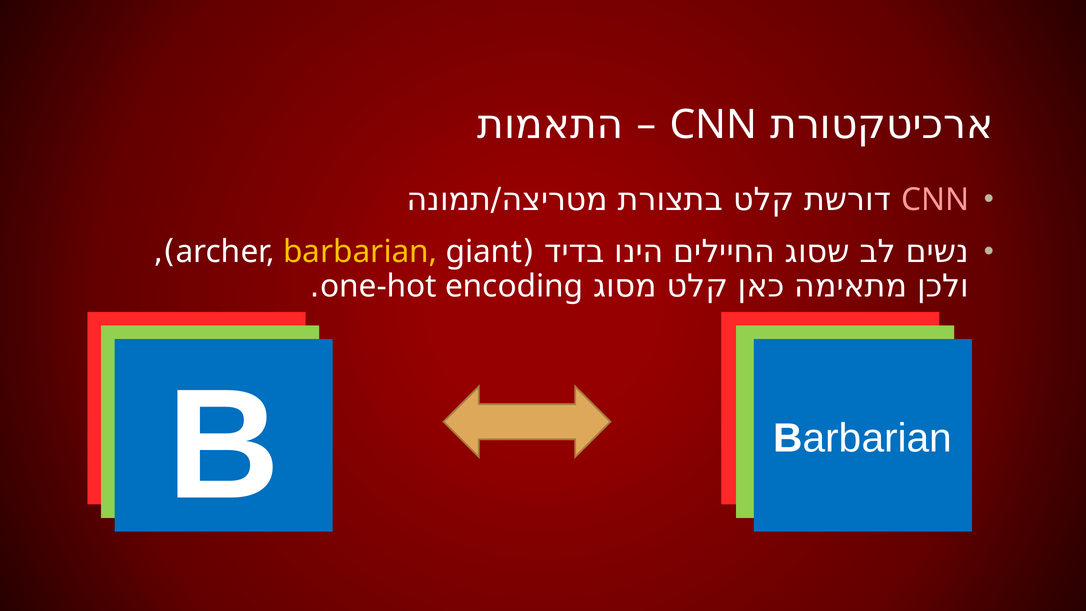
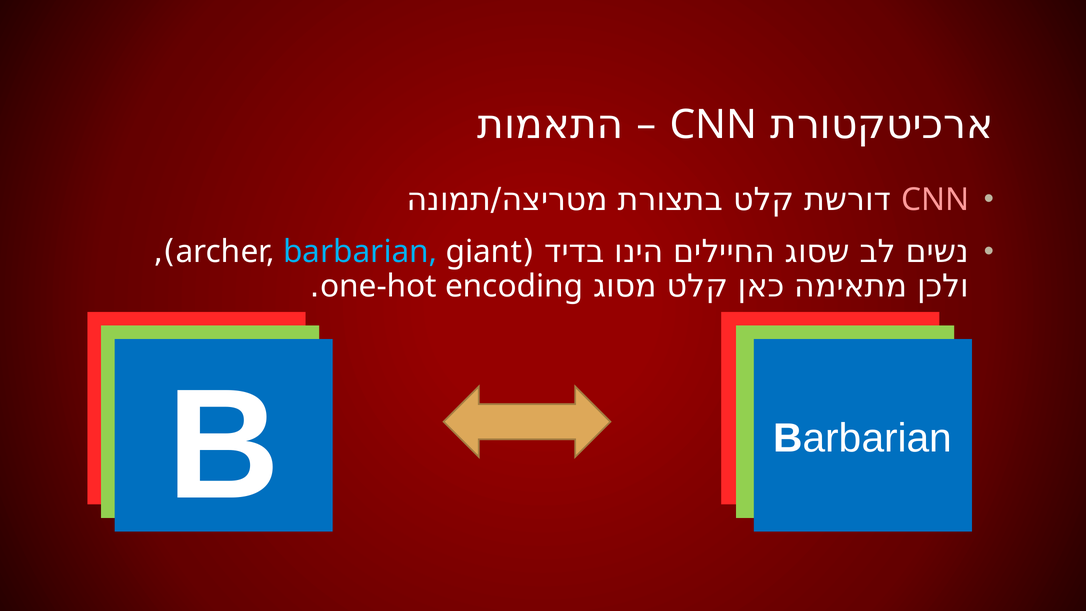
barbarian colour: yellow -> light blue (360, 252)
